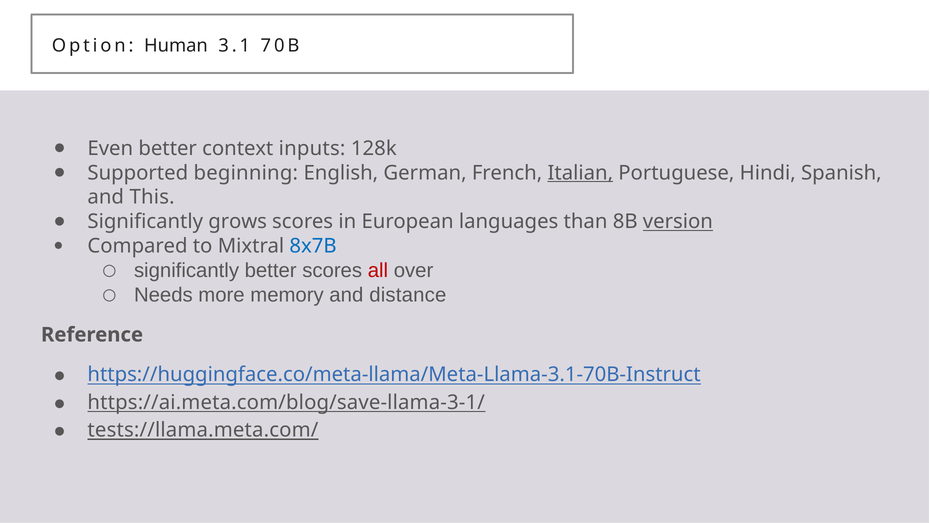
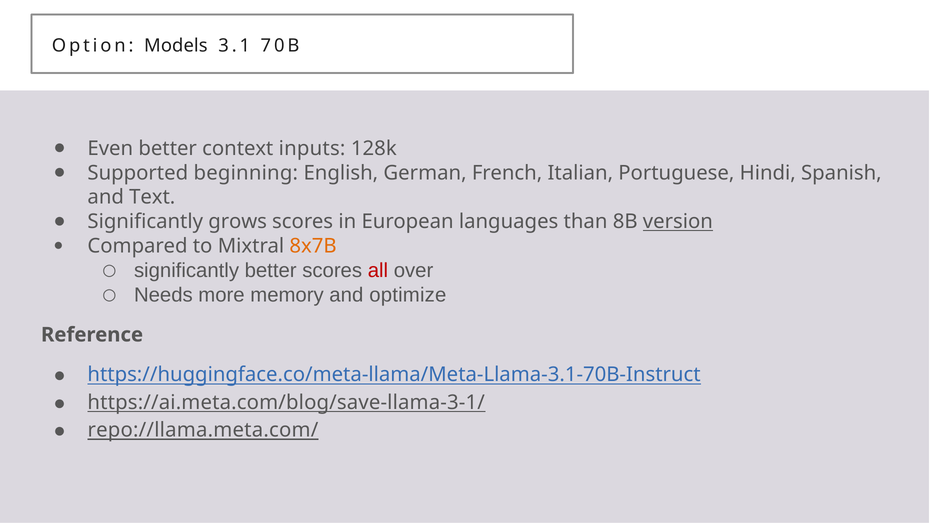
Human: Human -> Models (176, 46)
Italian underline: present -> none (580, 173)
This: This -> Text (152, 197)
8x7B colour: blue -> orange (313, 246)
distance: distance -> optimize (408, 295)
tests://llama.meta.com/: tests://llama.meta.com/ -> repo://llama.meta.com/ (203, 430)
